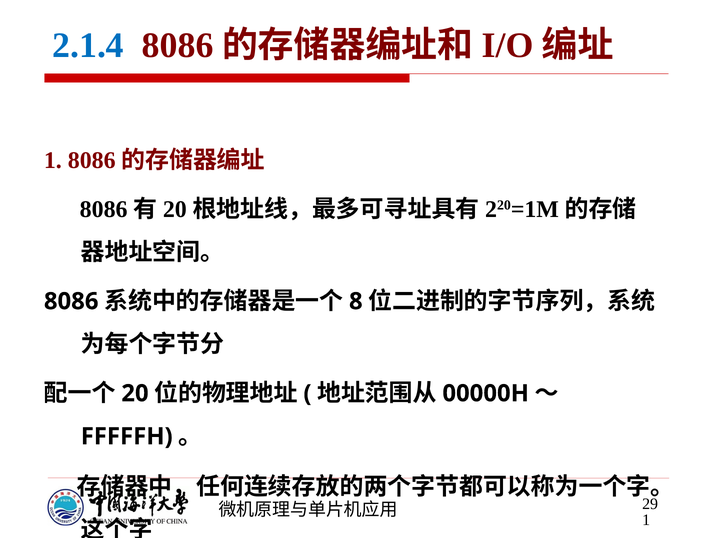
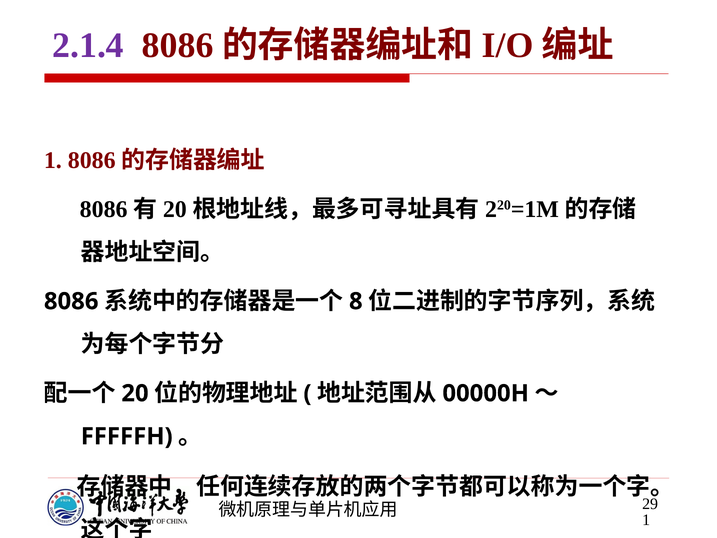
2.1.4 colour: blue -> purple (88, 45)
